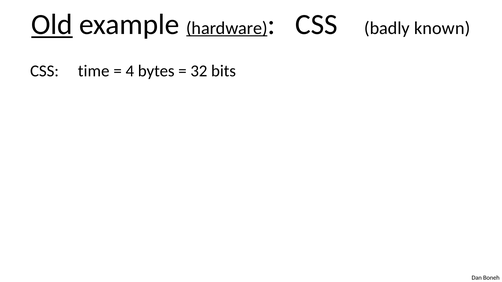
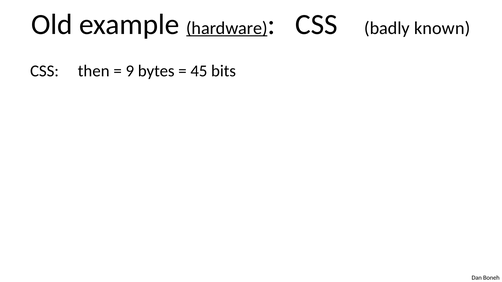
Old underline: present -> none (52, 25)
time: time -> then (94, 71)
4: 4 -> 9 (130, 71)
32: 32 -> 45 (199, 71)
